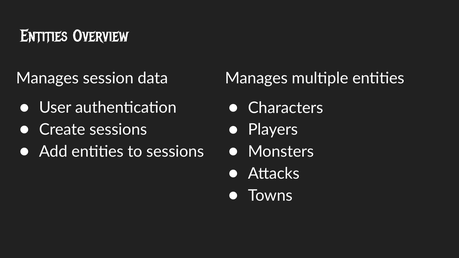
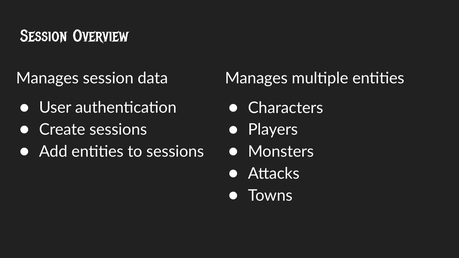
Entities: Entities -> Session (44, 36)
